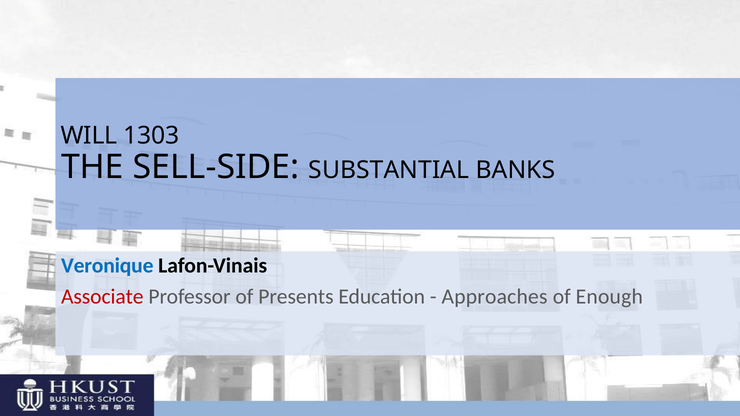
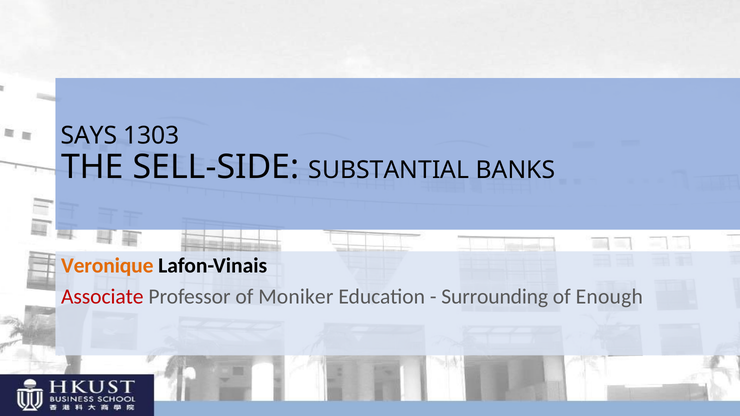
WILL: WILL -> SAYS (89, 135)
Veronique colour: blue -> orange (107, 266)
Presents: Presents -> Moniker (296, 297)
Approaches: Approaches -> Surrounding (495, 297)
